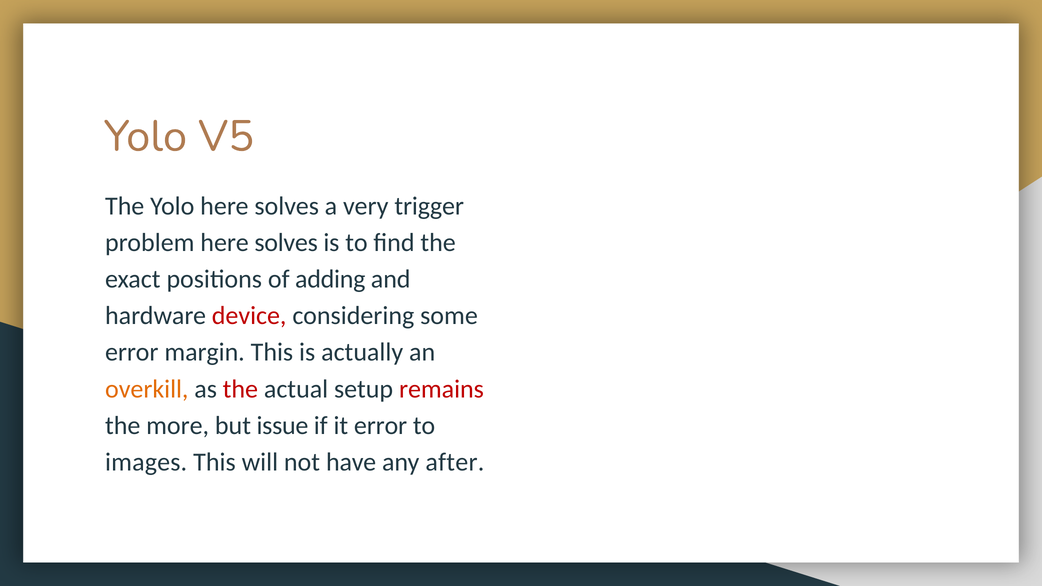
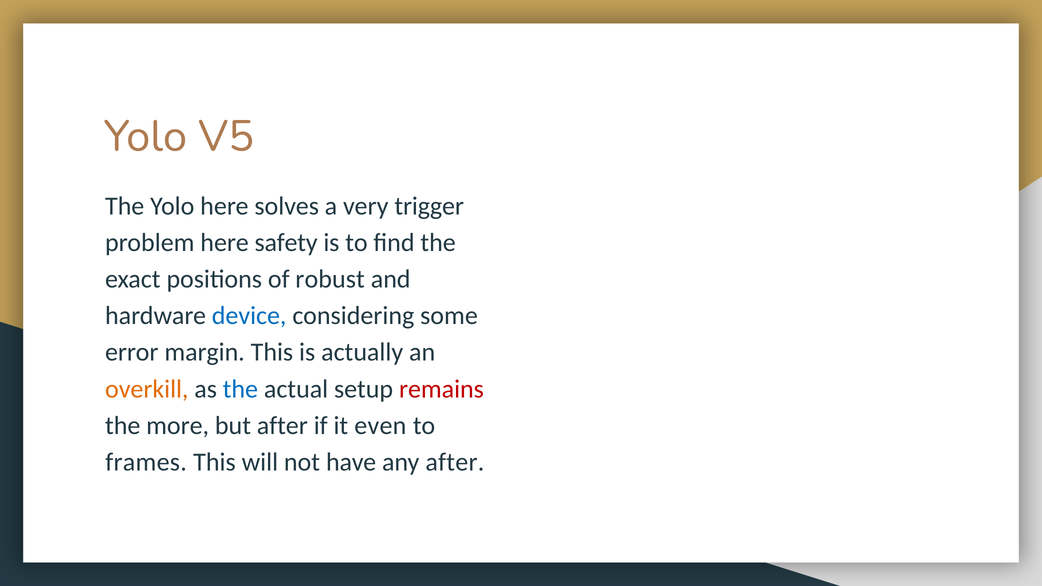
problem here solves: solves -> safety (286, 243)
adding: adding -> robust (330, 279)
device colour: red -> blue (249, 316)
the colour: red -> blue (240, 389)
but issue: issue -> after (282, 426)
it error: error -> even (380, 426)
images: images -> frames (146, 462)
